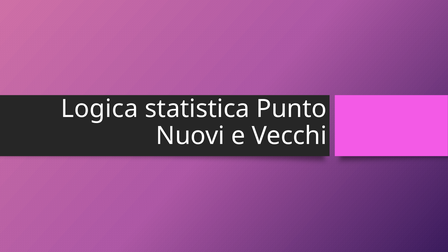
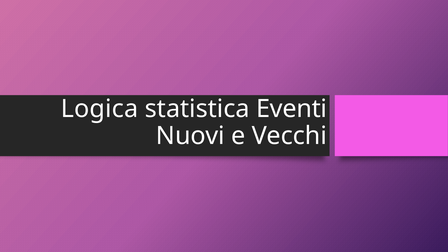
Punto: Punto -> Eventi (292, 109)
